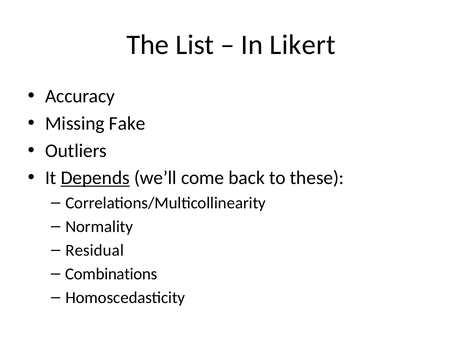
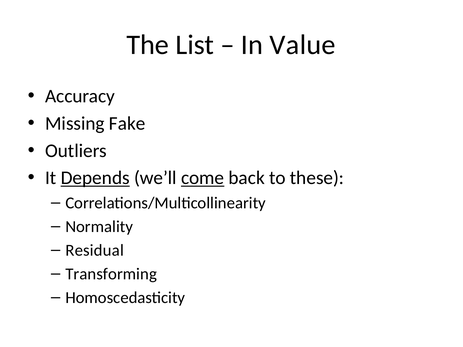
Likert: Likert -> Value (303, 45)
come underline: none -> present (203, 178)
Combinations: Combinations -> Transforming (111, 274)
